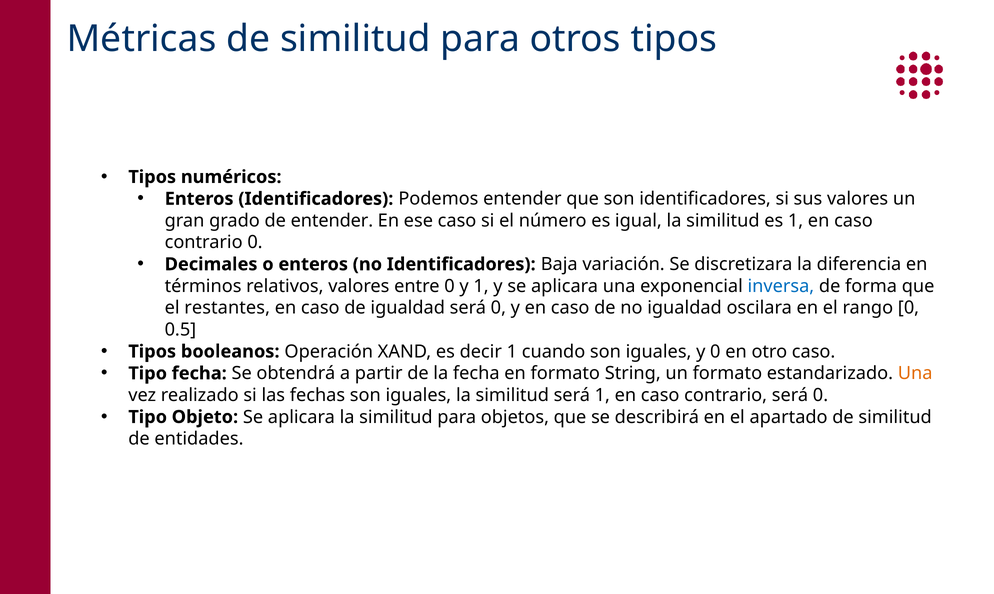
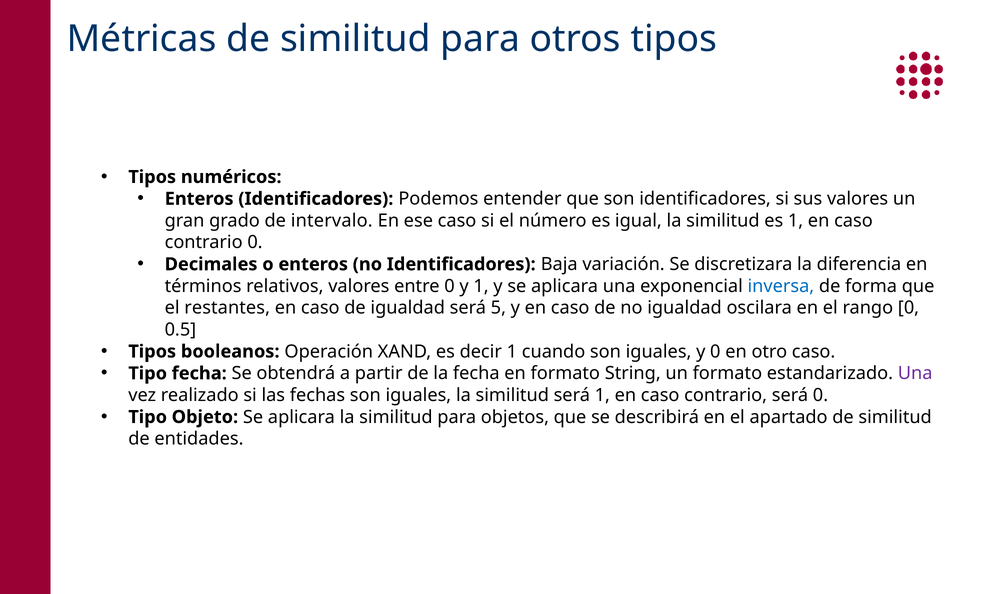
de entender: entender -> intervalo (332, 221)
igualdad será 0: 0 -> 5 (498, 308)
Una colour: orange -> purple (915, 373)
